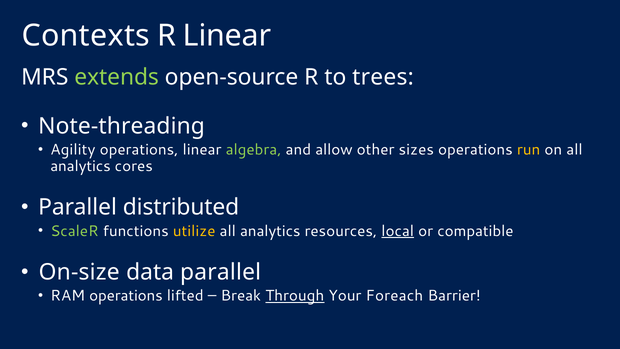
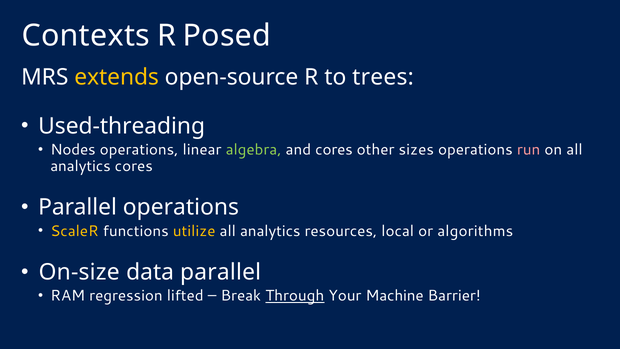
R Linear: Linear -> Posed (227, 36)
extends colour: light green -> yellow (117, 77)
Note-threading: Note-threading -> Used-threading (122, 126)
Agility: Agility -> Nodes (73, 150)
and allow: allow -> cores (334, 150)
run colour: yellow -> pink (529, 150)
Parallel distributed: distributed -> operations (181, 207)
ScaleR colour: light green -> yellow (74, 231)
local underline: present -> none (398, 231)
compatible: compatible -> algorithms (475, 231)
RAM operations: operations -> regression (126, 296)
Foreach: Foreach -> Machine (395, 296)
